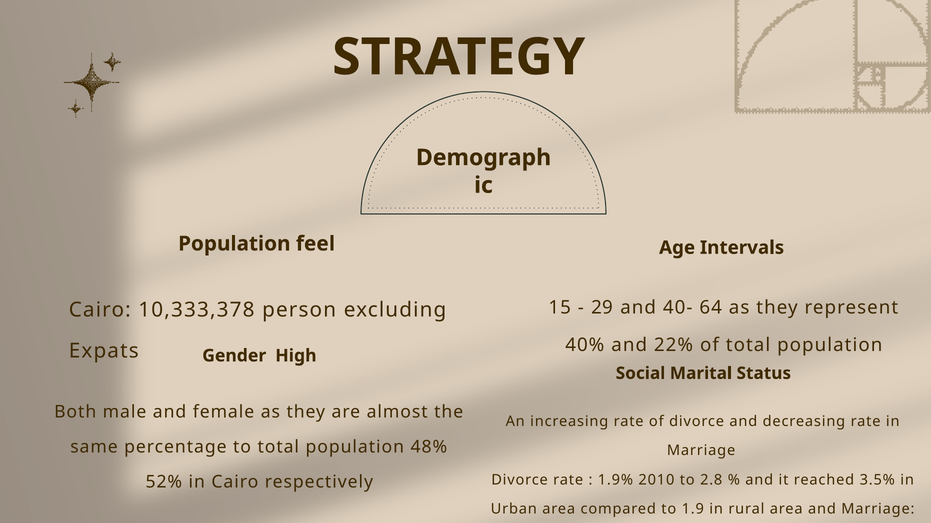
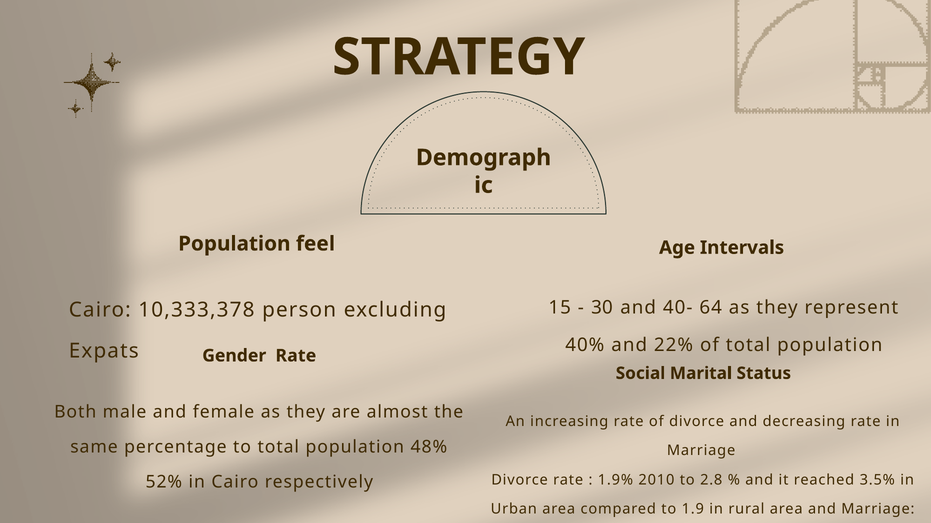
29: 29 -> 30 (602, 308)
Gender High: High -> Rate (296, 356)
